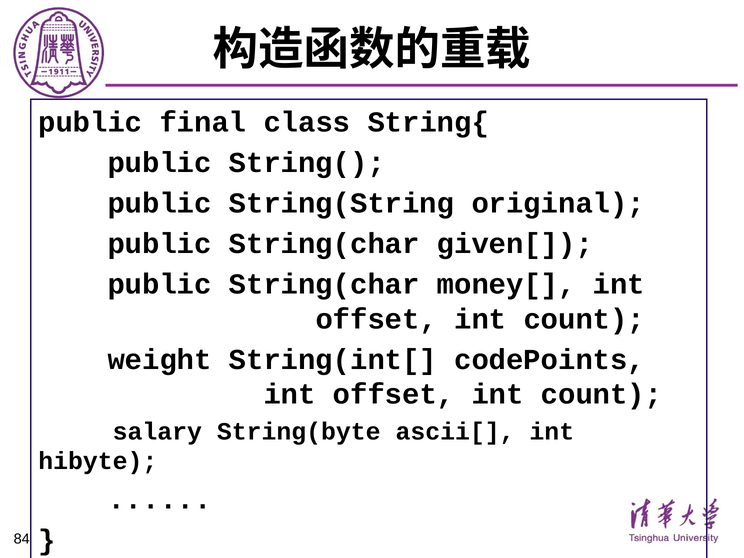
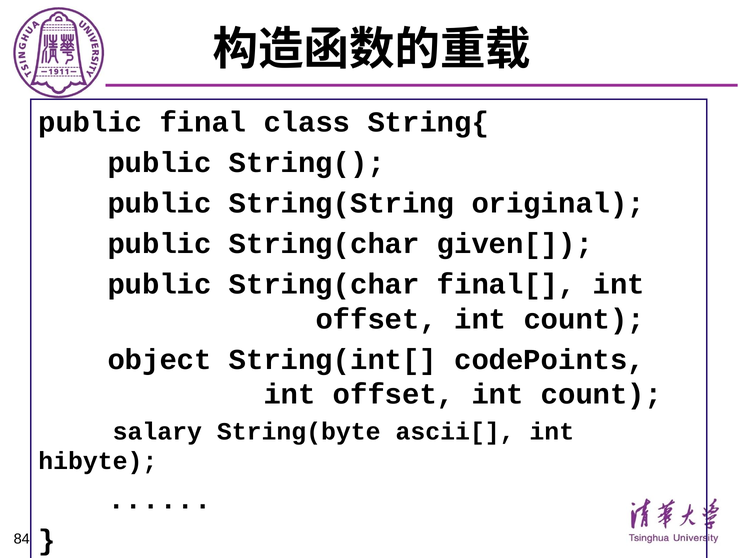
money[: money[ -> final[ (506, 284)
weight: weight -> object (160, 360)
